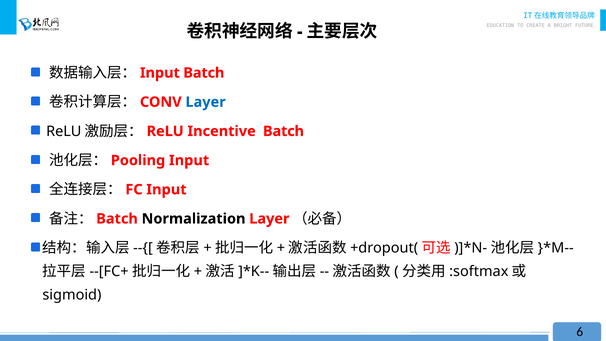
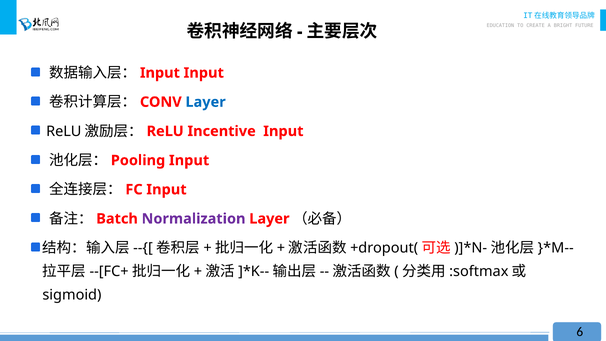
Batch: Batch -> Input (204, 73)
Incentive Batch: Batch -> Input (283, 131)
Normalization colour: black -> purple (194, 219)
